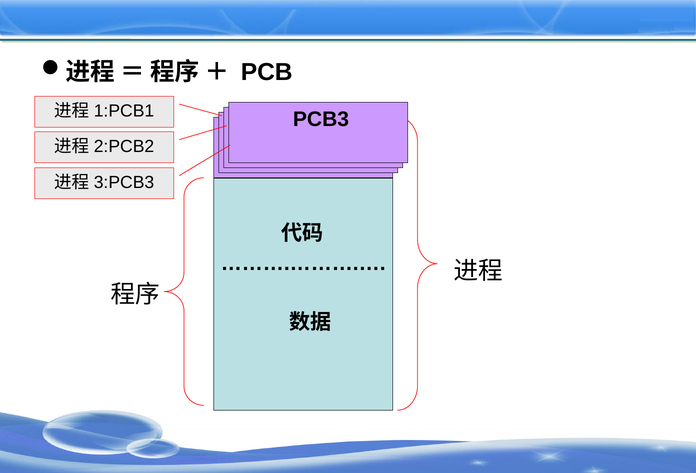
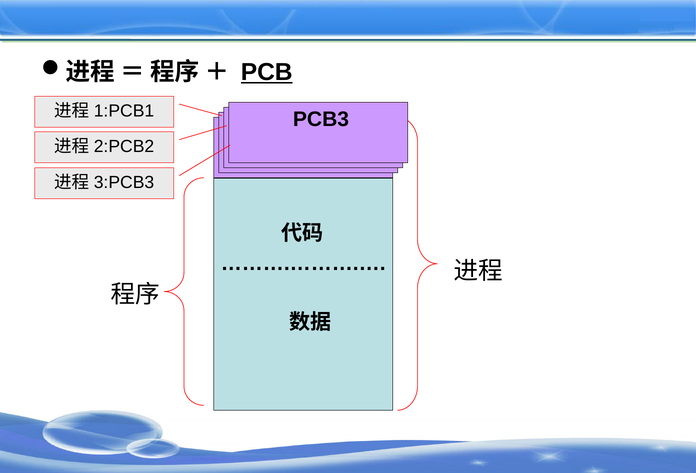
PCB underline: none -> present (267, 72)
